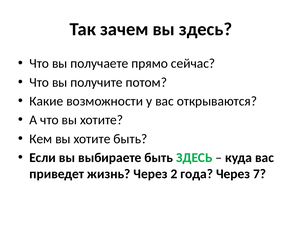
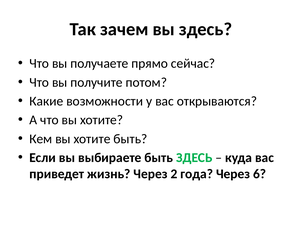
7: 7 -> 6 (260, 173)
